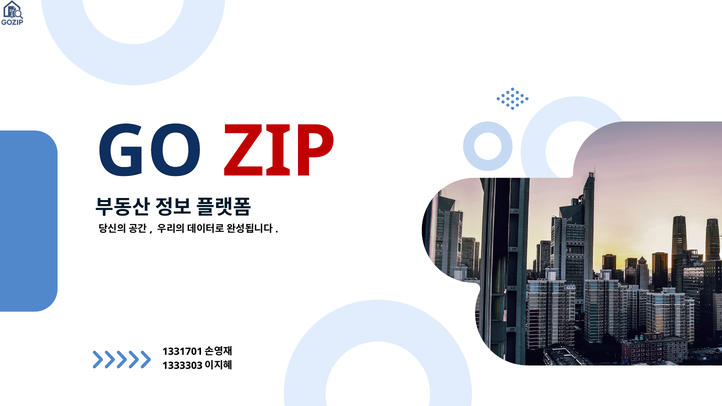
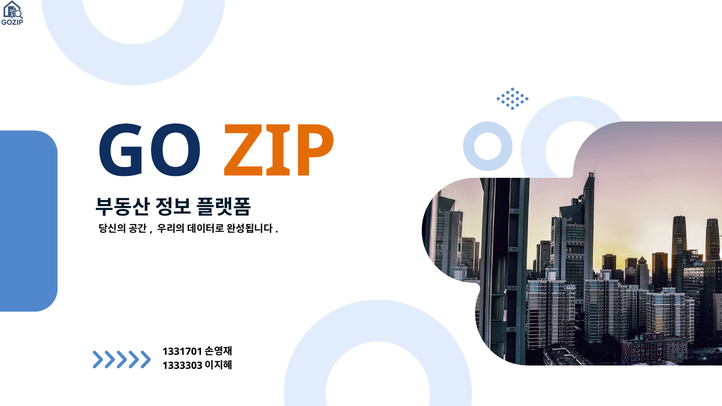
ZIP colour: red -> orange (279, 152)
